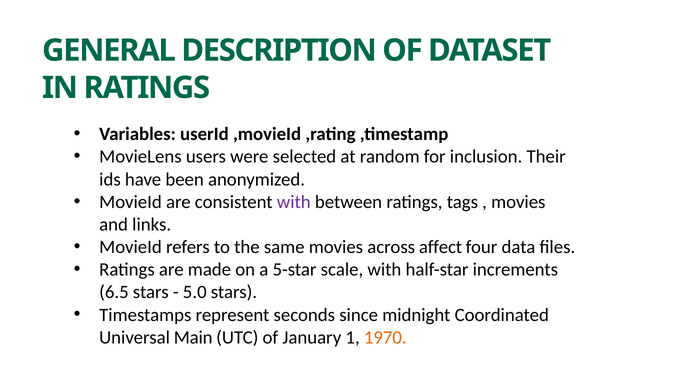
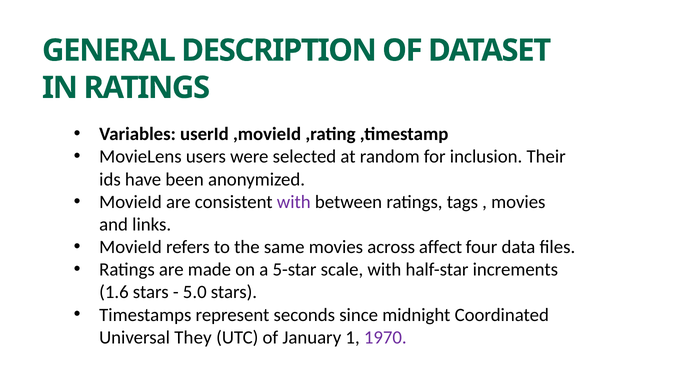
6.5: 6.5 -> 1.6 (114, 292)
Main: Main -> They (193, 337)
1970 colour: orange -> purple (385, 337)
